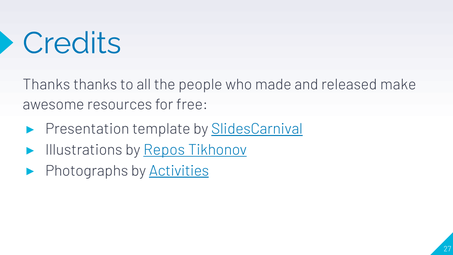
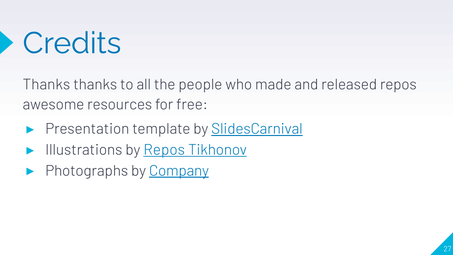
released make: make -> repos (398, 84)
Activities: Activities -> Company (179, 171)
